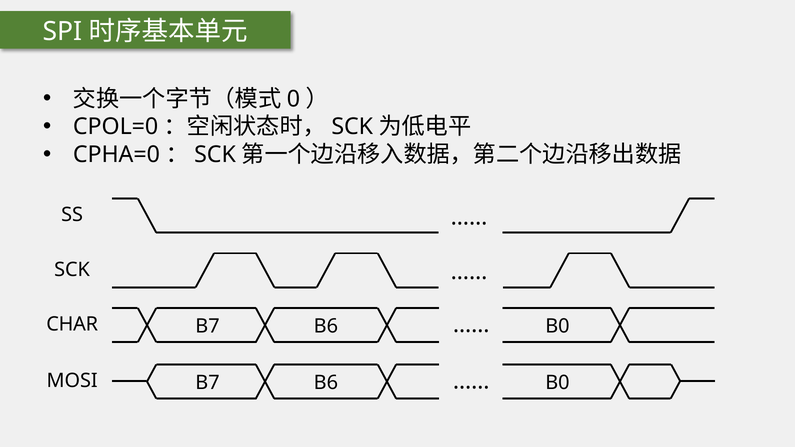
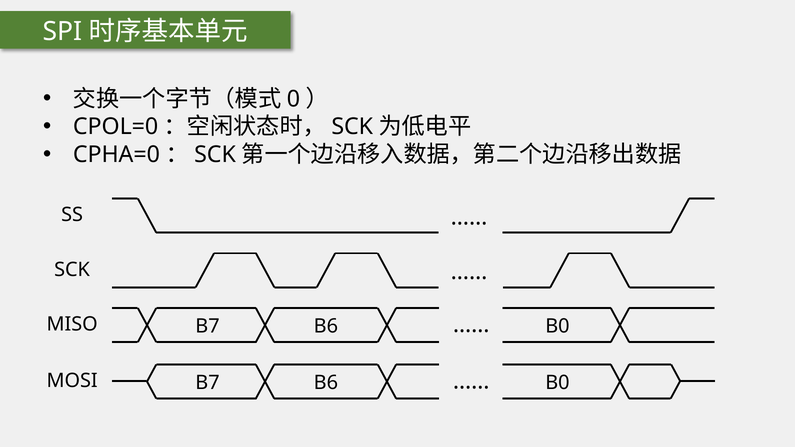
CHAR: CHAR -> MISO (72, 324)
